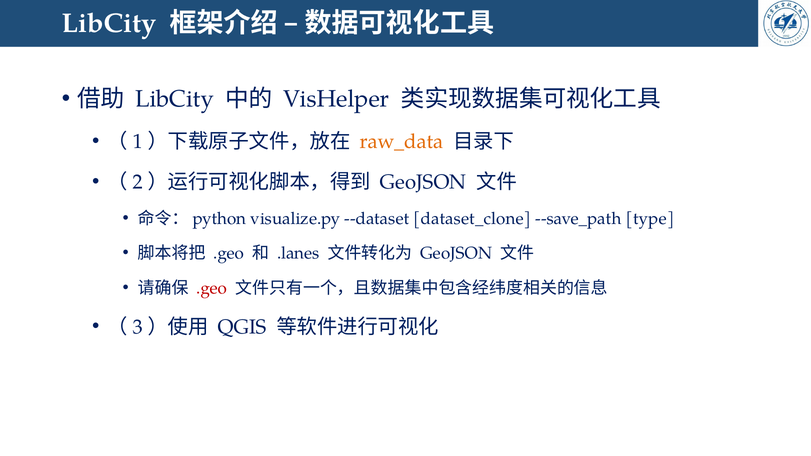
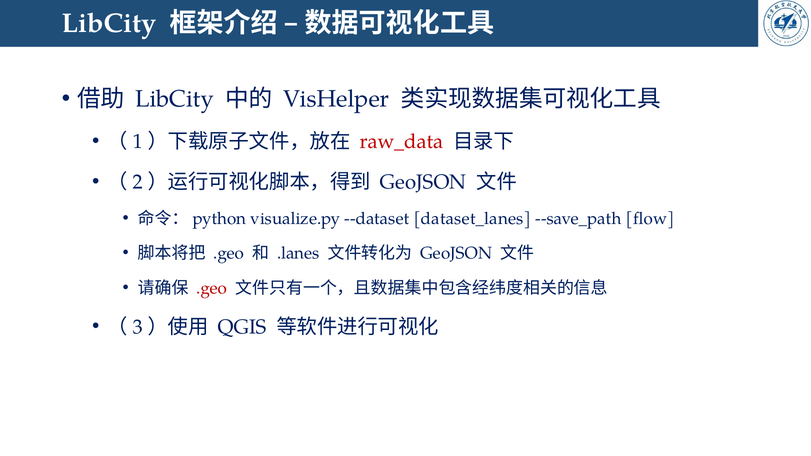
raw_data colour: orange -> red (401, 142)
dataset_clone: dataset_clone -> dataset_lanes (472, 219)
type: type -> flow (650, 219)
